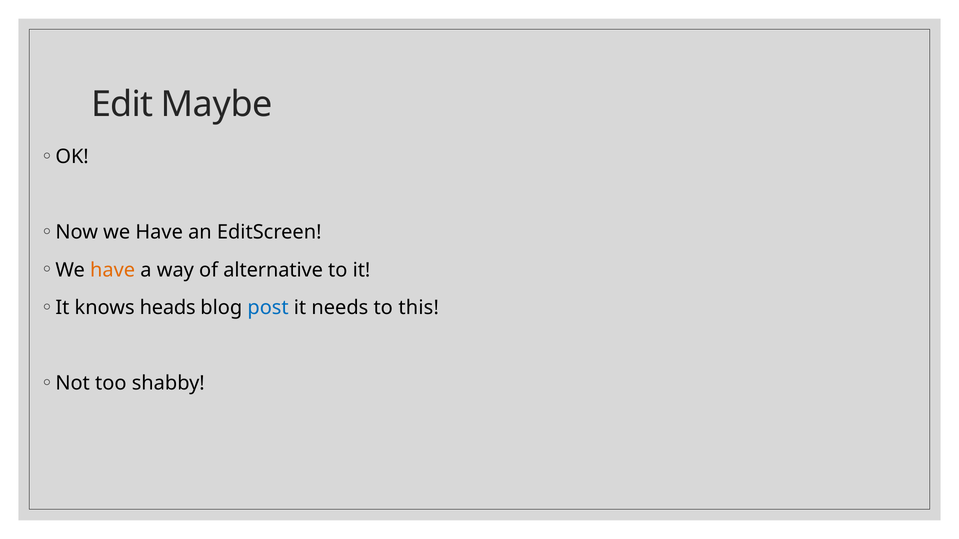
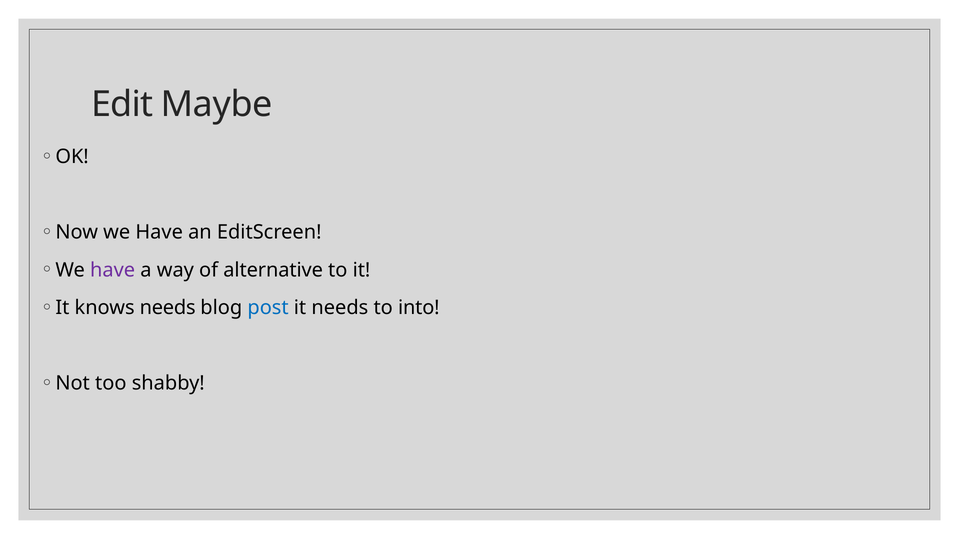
have colour: orange -> purple (113, 270)
knows heads: heads -> needs (168, 308)
this: this -> into (419, 308)
